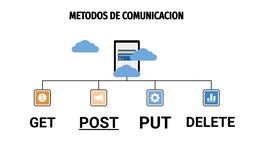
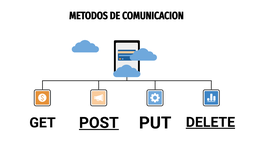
DELETE underline: none -> present (210, 123)
